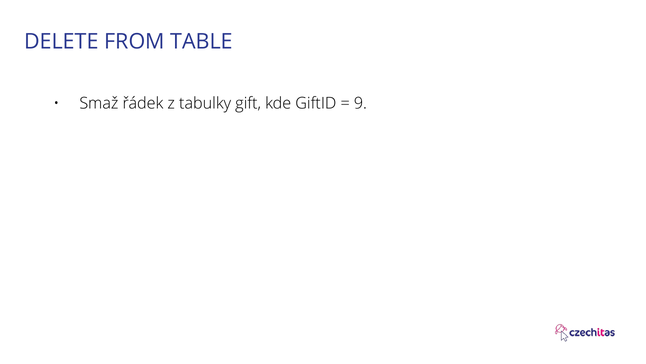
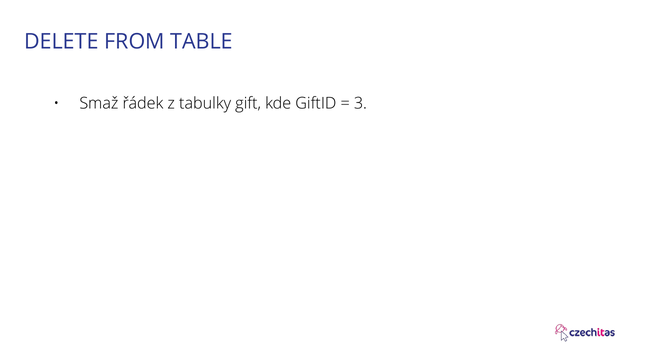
9: 9 -> 3 (360, 103)
